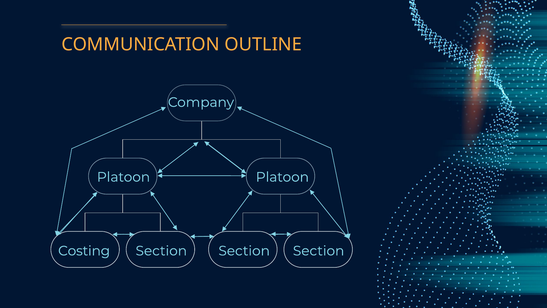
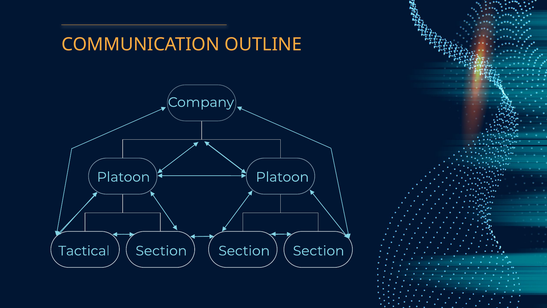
Costing: Costing -> Tactical (84, 251)
